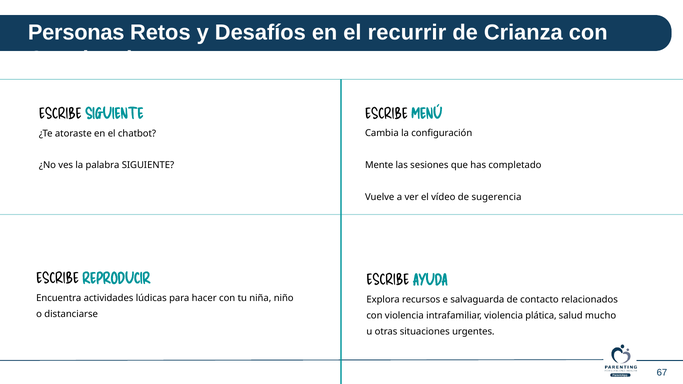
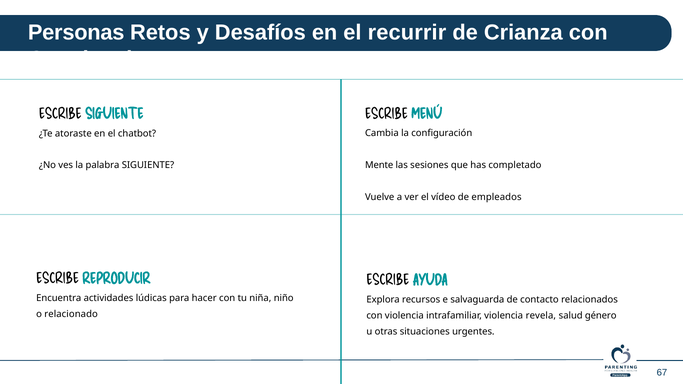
sugerencia: sugerencia -> empleados (497, 197)
distanciarse: distanciarse -> relacionado (71, 314)
plática: plática -> revela (541, 316)
mucho: mucho -> género (601, 316)
